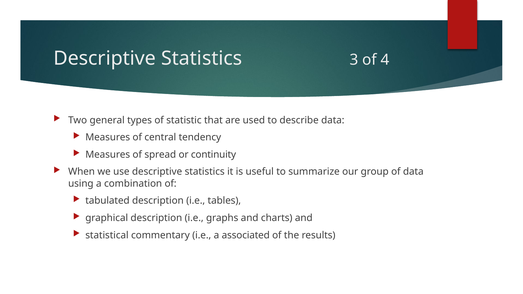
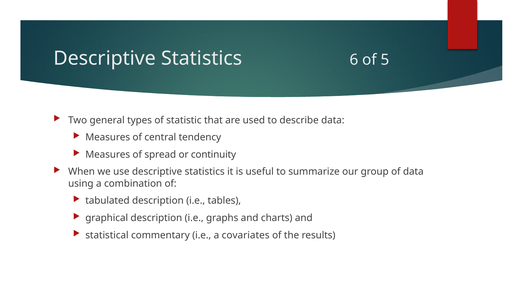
3: 3 -> 6 (354, 60)
4: 4 -> 5 (385, 60)
associated: associated -> covariates (246, 235)
